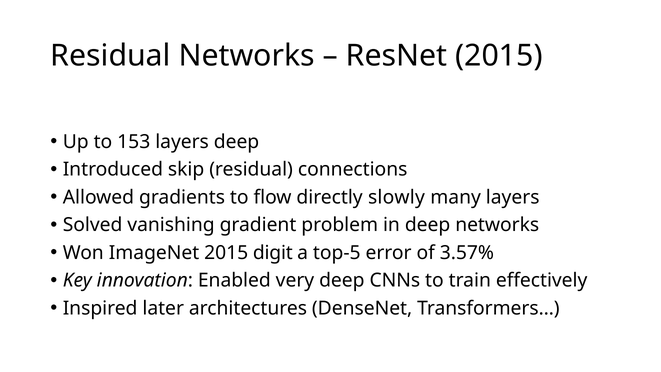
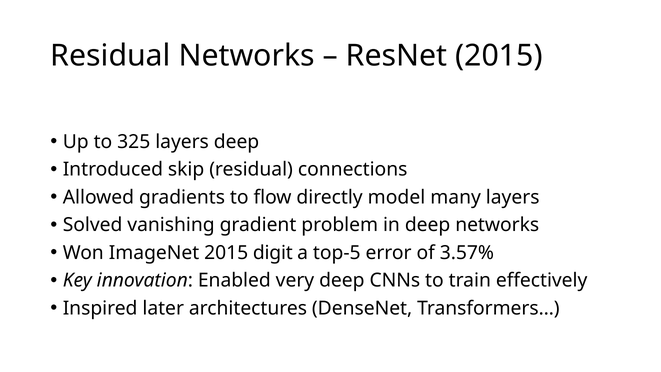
153: 153 -> 325 (134, 142)
slowly: slowly -> model (397, 197)
